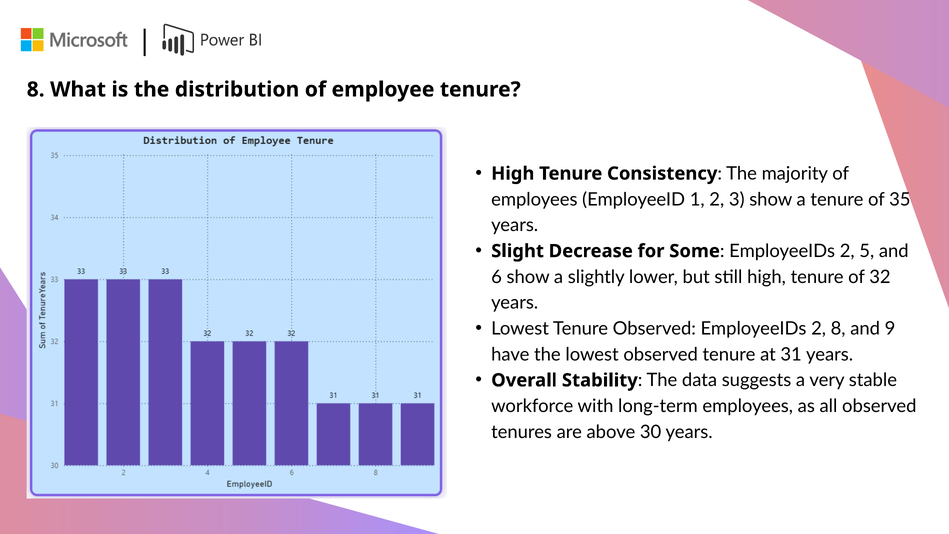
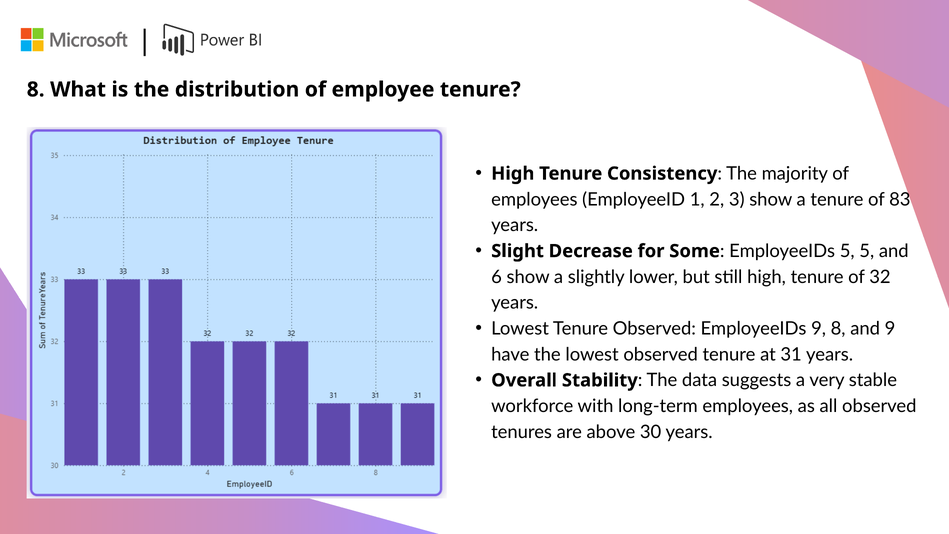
35: 35 -> 83 (900, 199)
2: 2 -> 5 (847, 251)
Observed EmployeeIDs 2: 2 -> 9 (819, 329)
